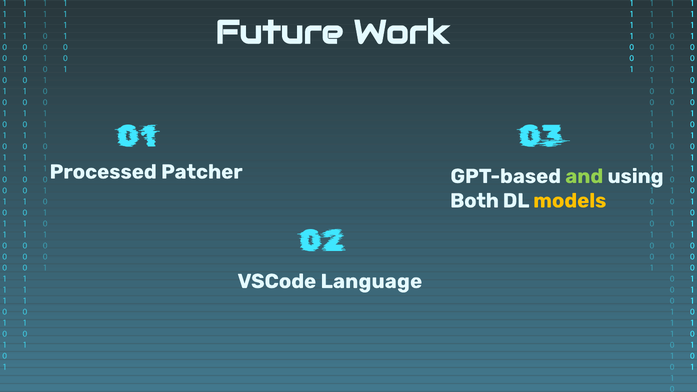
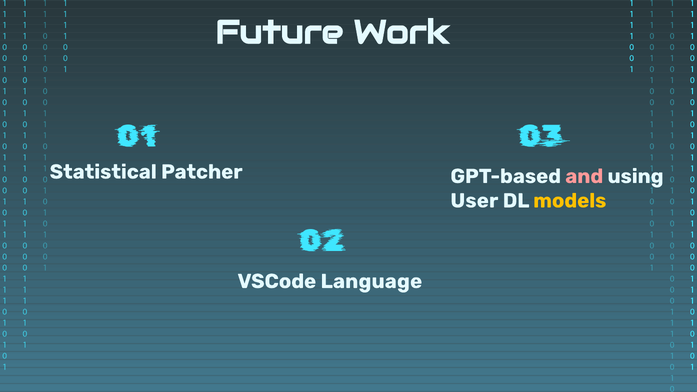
Processed: Processed -> Statistical (103, 172)
and colour: light green -> pink (584, 176)
Both: Both -> User (474, 201)
